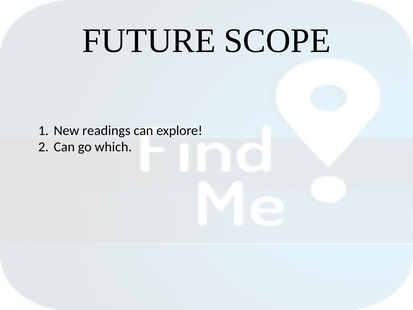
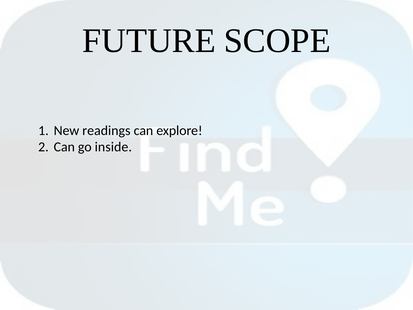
which: which -> inside (113, 147)
